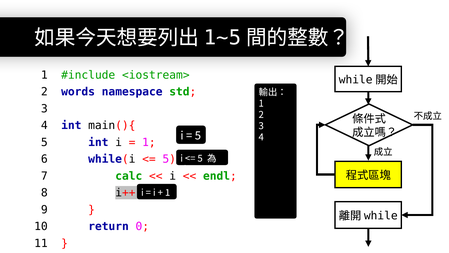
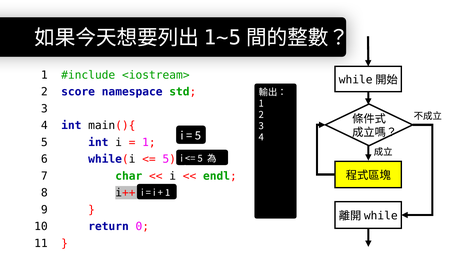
words: words -> score (78, 92)
calc: calc -> char (129, 176)
